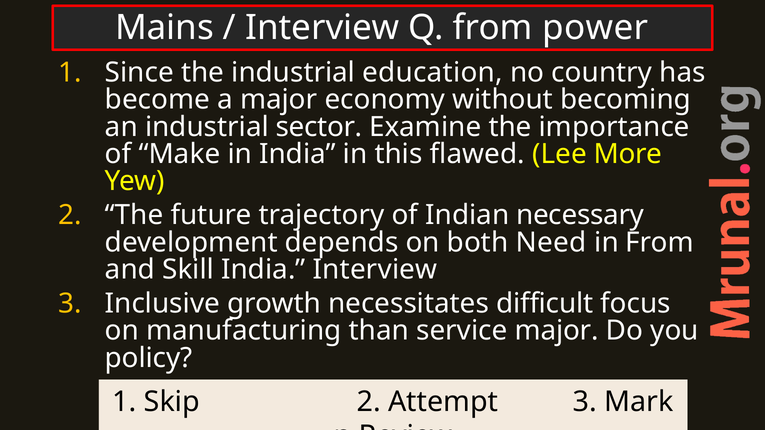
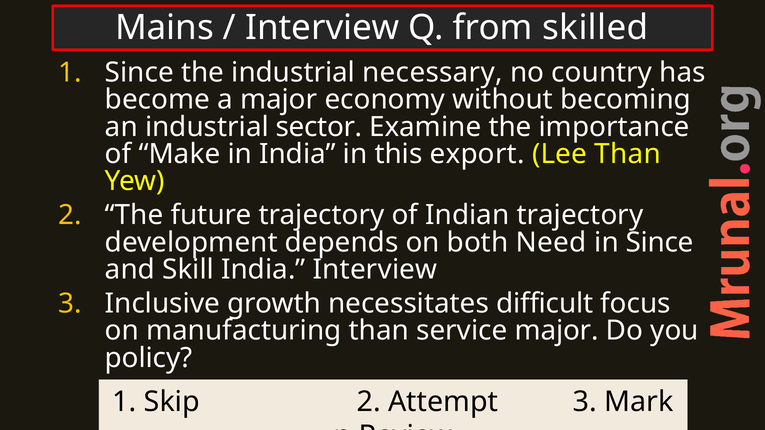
power: power -> skilled (595, 28)
education: education -> necessary (433, 73)
flawed: flawed -> export (477, 154)
Lee More: More -> Than (628, 154)
Indian necessary: necessary -> trajectory (580, 215)
in From: From -> Since (660, 243)
